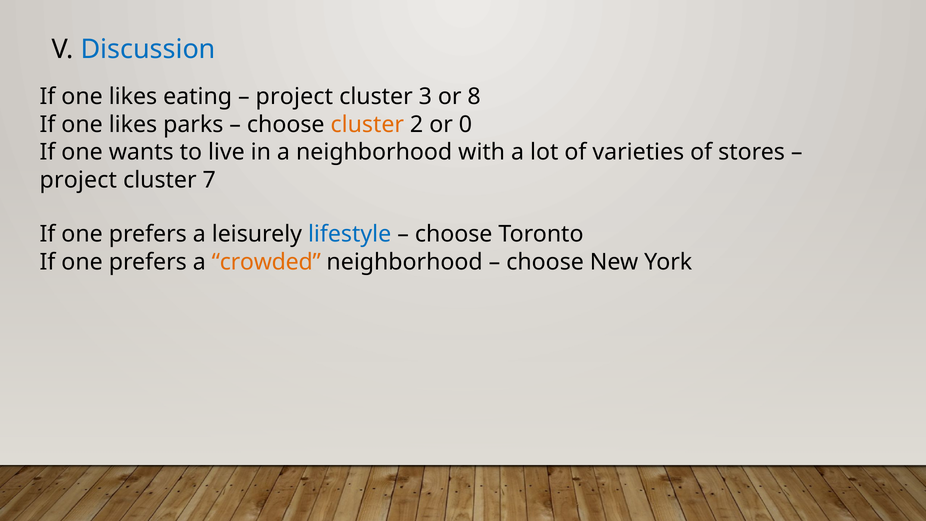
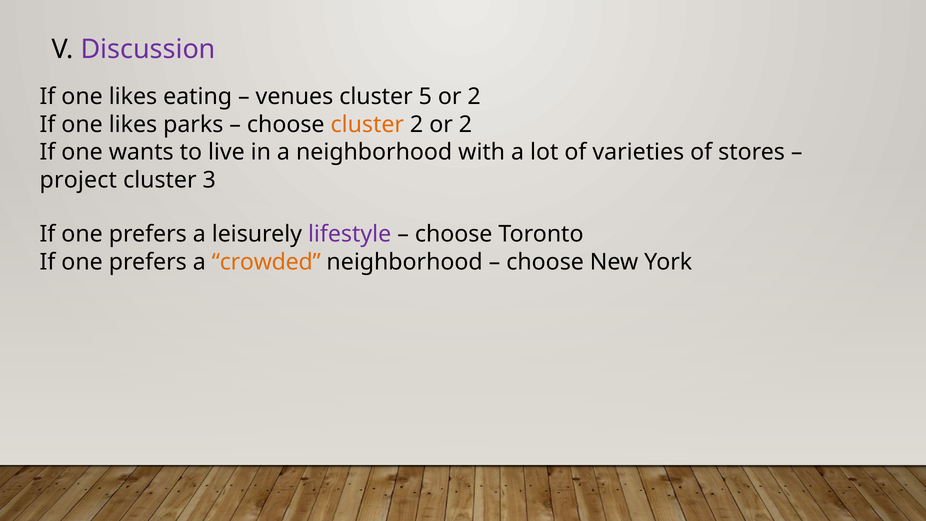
Discussion colour: blue -> purple (148, 49)
project: project -> venues (294, 97)
3: 3 -> 5 (425, 97)
8: 8 -> 2 (474, 97)
2 or 0: 0 -> 2 (465, 124)
7: 7 -> 3 (209, 180)
lifestyle colour: blue -> purple (350, 234)
